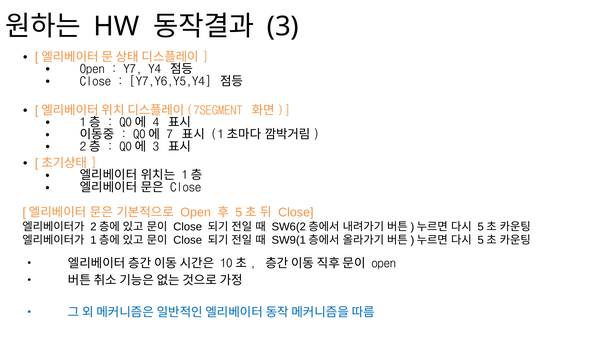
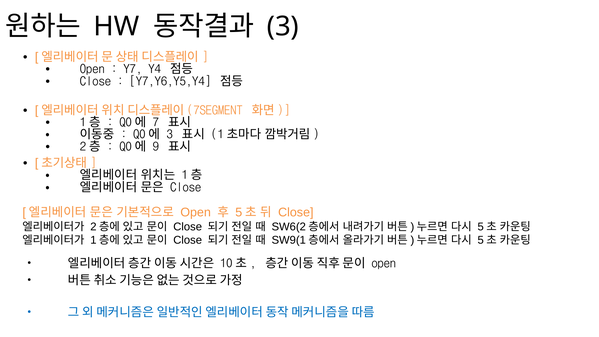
4: 4 -> 7 (156, 122)
7: 7 -> 3 (170, 134)
3: 3 -> 9 (156, 147)
